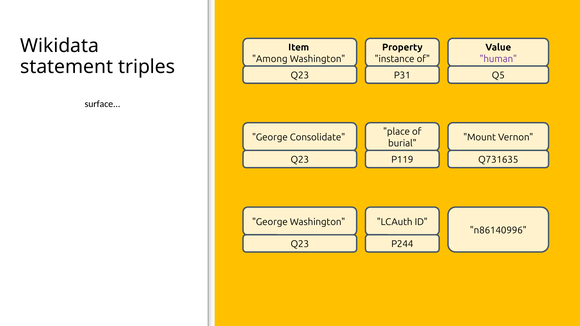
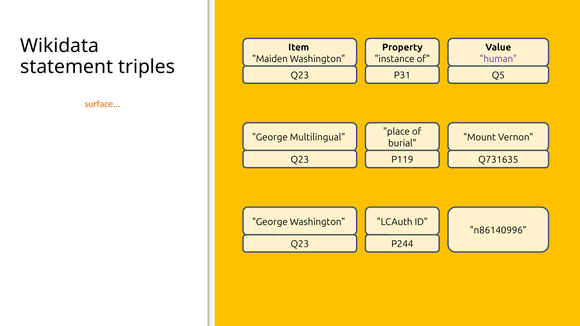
Among: Among -> Maiden (270, 59)
surface colour: black -> orange (102, 104)
Consolidate: Consolidate -> Multilingual (318, 138)
